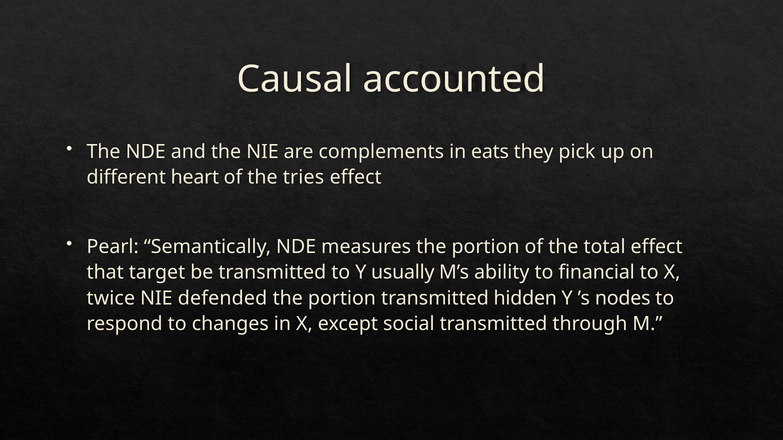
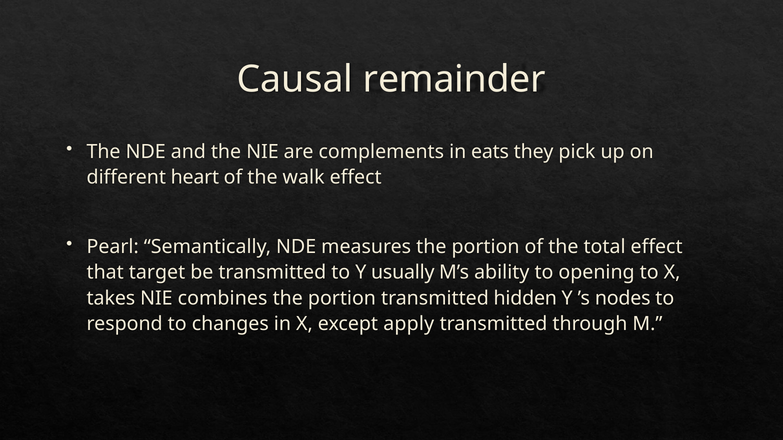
accounted: accounted -> remainder (454, 79)
tries: tries -> walk (304, 178)
financial: financial -> opening (597, 273)
twice: twice -> takes (111, 298)
defended: defended -> combines (223, 298)
social: social -> apply (409, 324)
